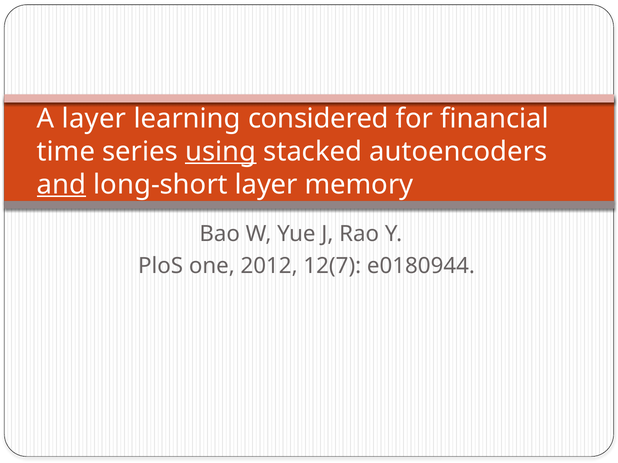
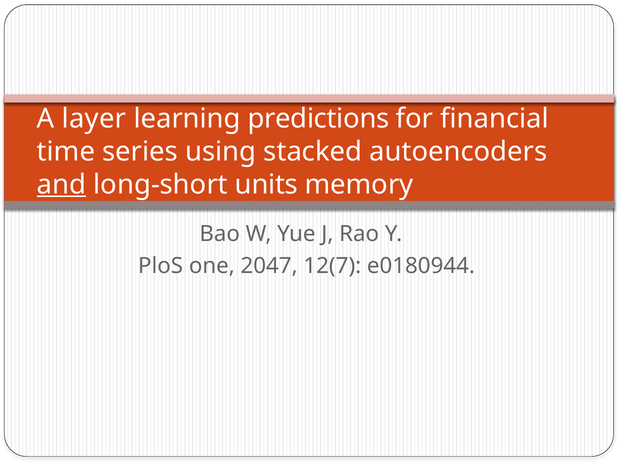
considered: considered -> predictions (318, 119)
using underline: present -> none (221, 152)
long-short layer: layer -> units (266, 185)
2012: 2012 -> 2047 (269, 266)
